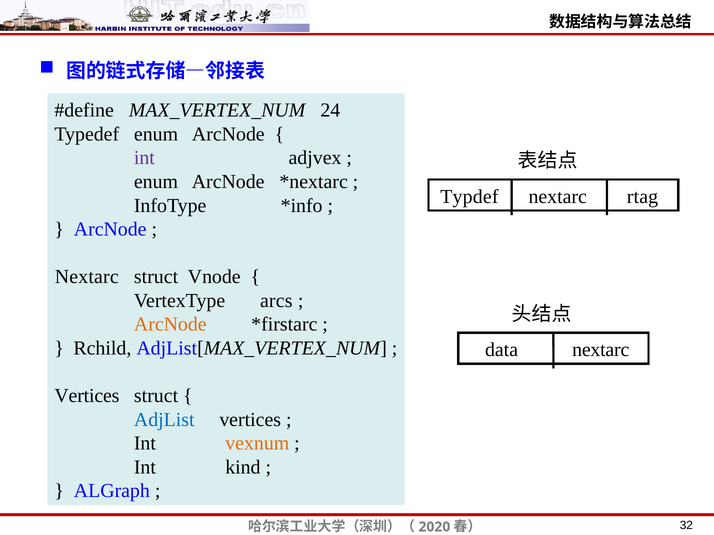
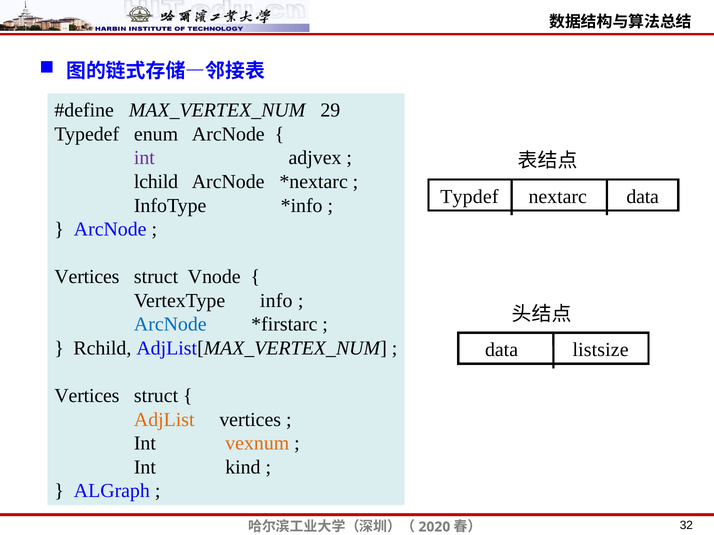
24: 24 -> 29 (330, 110)
enum: enum -> lchild (156, 182)
nextarc rtag: rtag -> data (643, 197)
Nextarc: Nextarc -> Vertices (87, 277)
arcs: arcs -> info (276, 301)
ArcNode colour: orange -> blue (170, 325)
data nextarc: nextarc -> listsize (601, 350)
AdjList colour: blue -> orange (164, 420)
